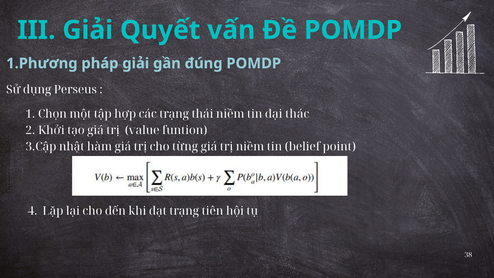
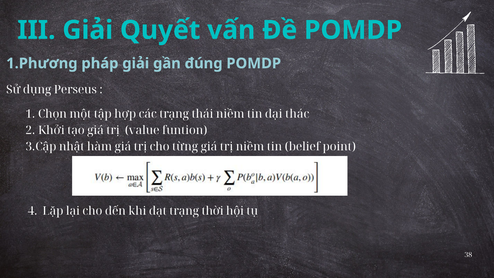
tiên: tiên -> thời (213, 211)
